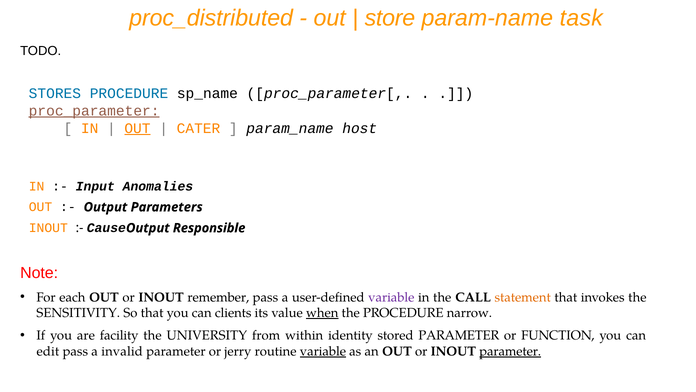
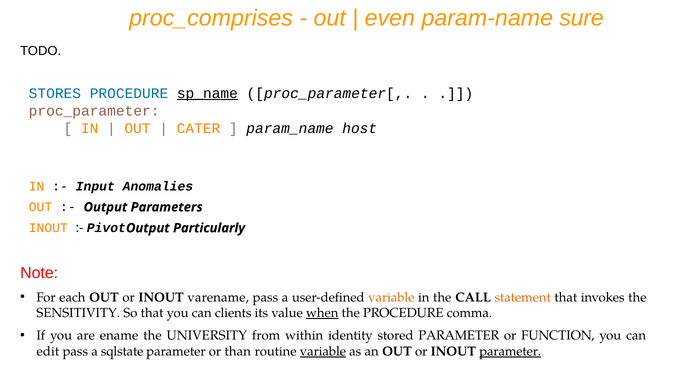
proc_distributed: proc_distributed -> proc_comprises (211, 18)
store: store -> even (390, 18)
task: task -> sure (582, 18)
sp_name underline: none -> present (207, 93)
proc_parameter underline: present -> none (94, 111)
OUT underline: present -> none (137, 128)
Cause: Cause -> Pivot (106, 228)
Responsible: Responsible -> Particularly (209, 228)
remember: remember -> varename (218, 297)
variable colour: purple -> orange (391, 297)
narrow: narrow -> comma (469, 313)
facility: facility -> ename (119, 335)
invalid: invalid -> sqlstate (122, 351)
jerry: jerry -> than (238, 351)
